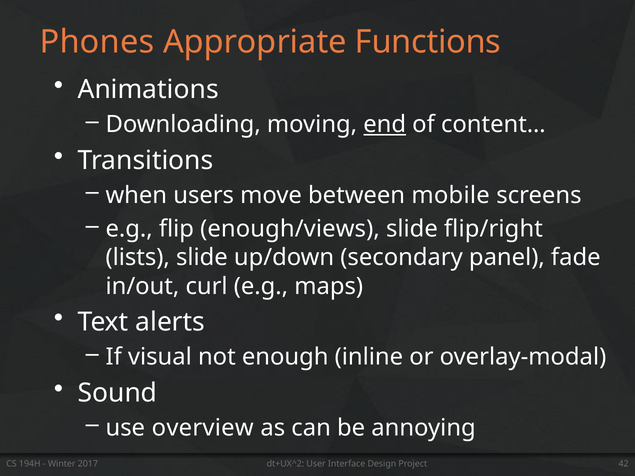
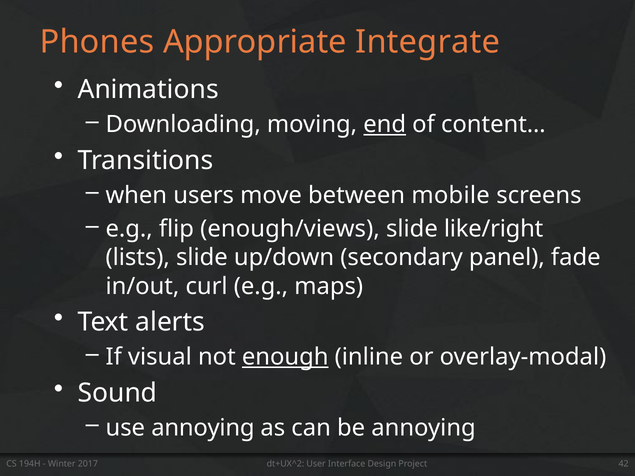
Functions: Functions -> Integrate (428, 42)
flip/right: flip/right -> like/right (494, 229)
enough underline: none -> present (285, 357)
use overview: overview -> annoying (203, 428)
